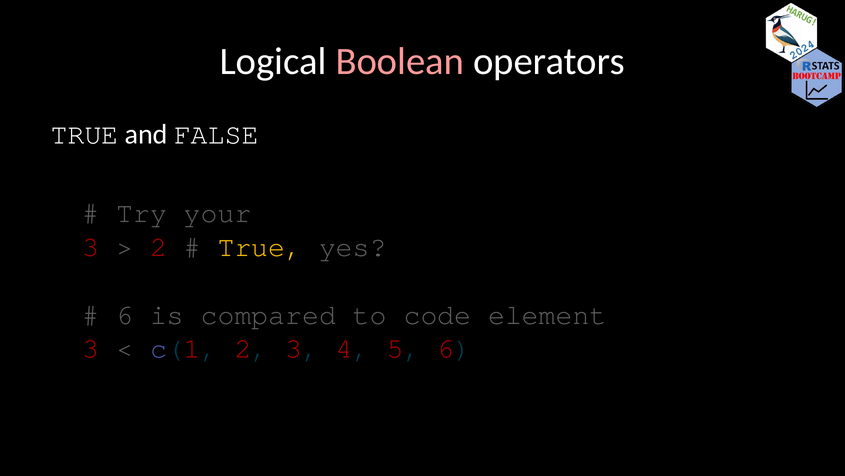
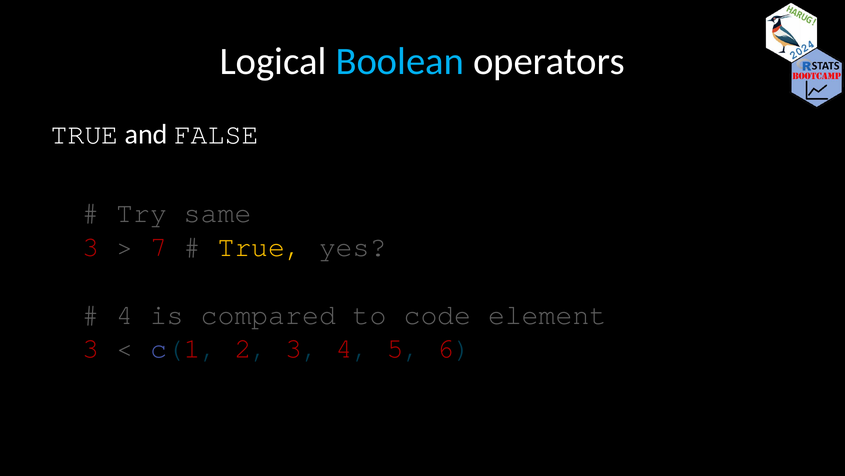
Boolean colour: pink -> light blue (400, 61)
your: your -> same (218, 213)
2: 2 -> 7 (158, 247)
6: 6 -> 4 (125, 314)
